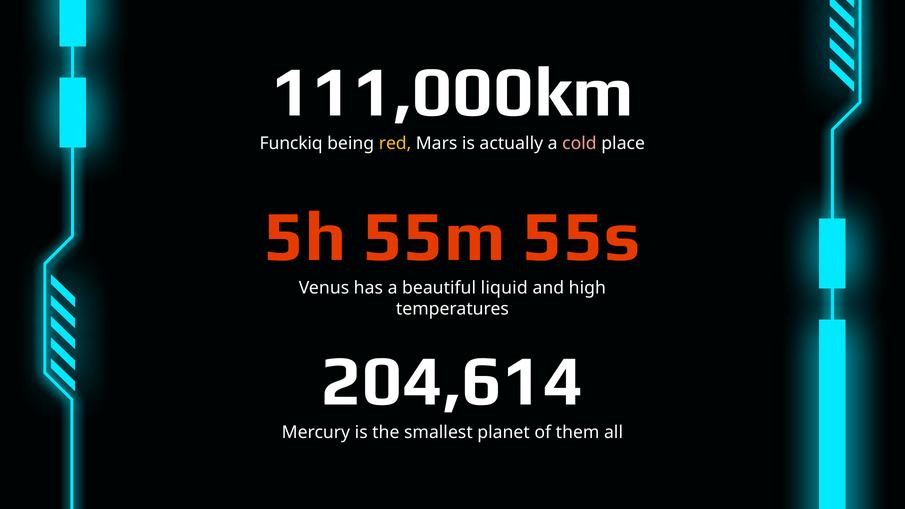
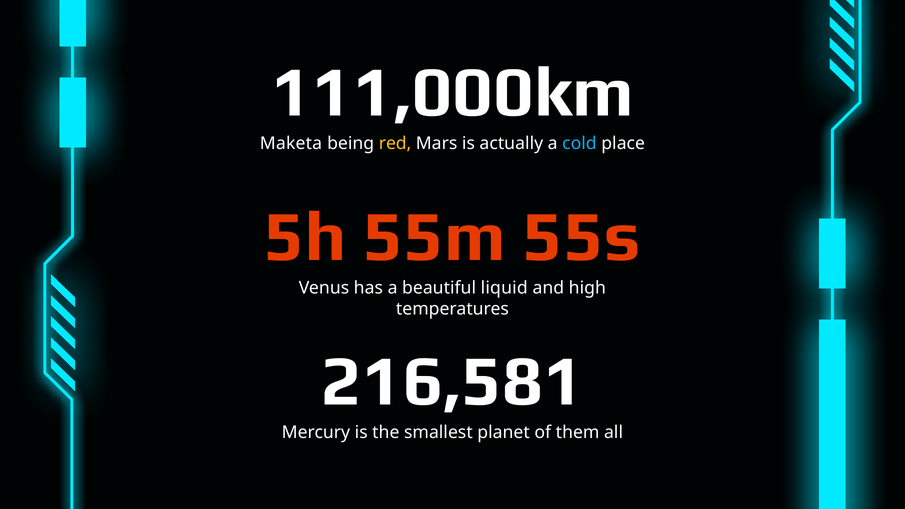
Funckiq: Funckiq -> Maketa (291, 143)
cold colour: pink -> light blue (579, 143)
204,614: 204,614 -> 216,581 (452, 382)
